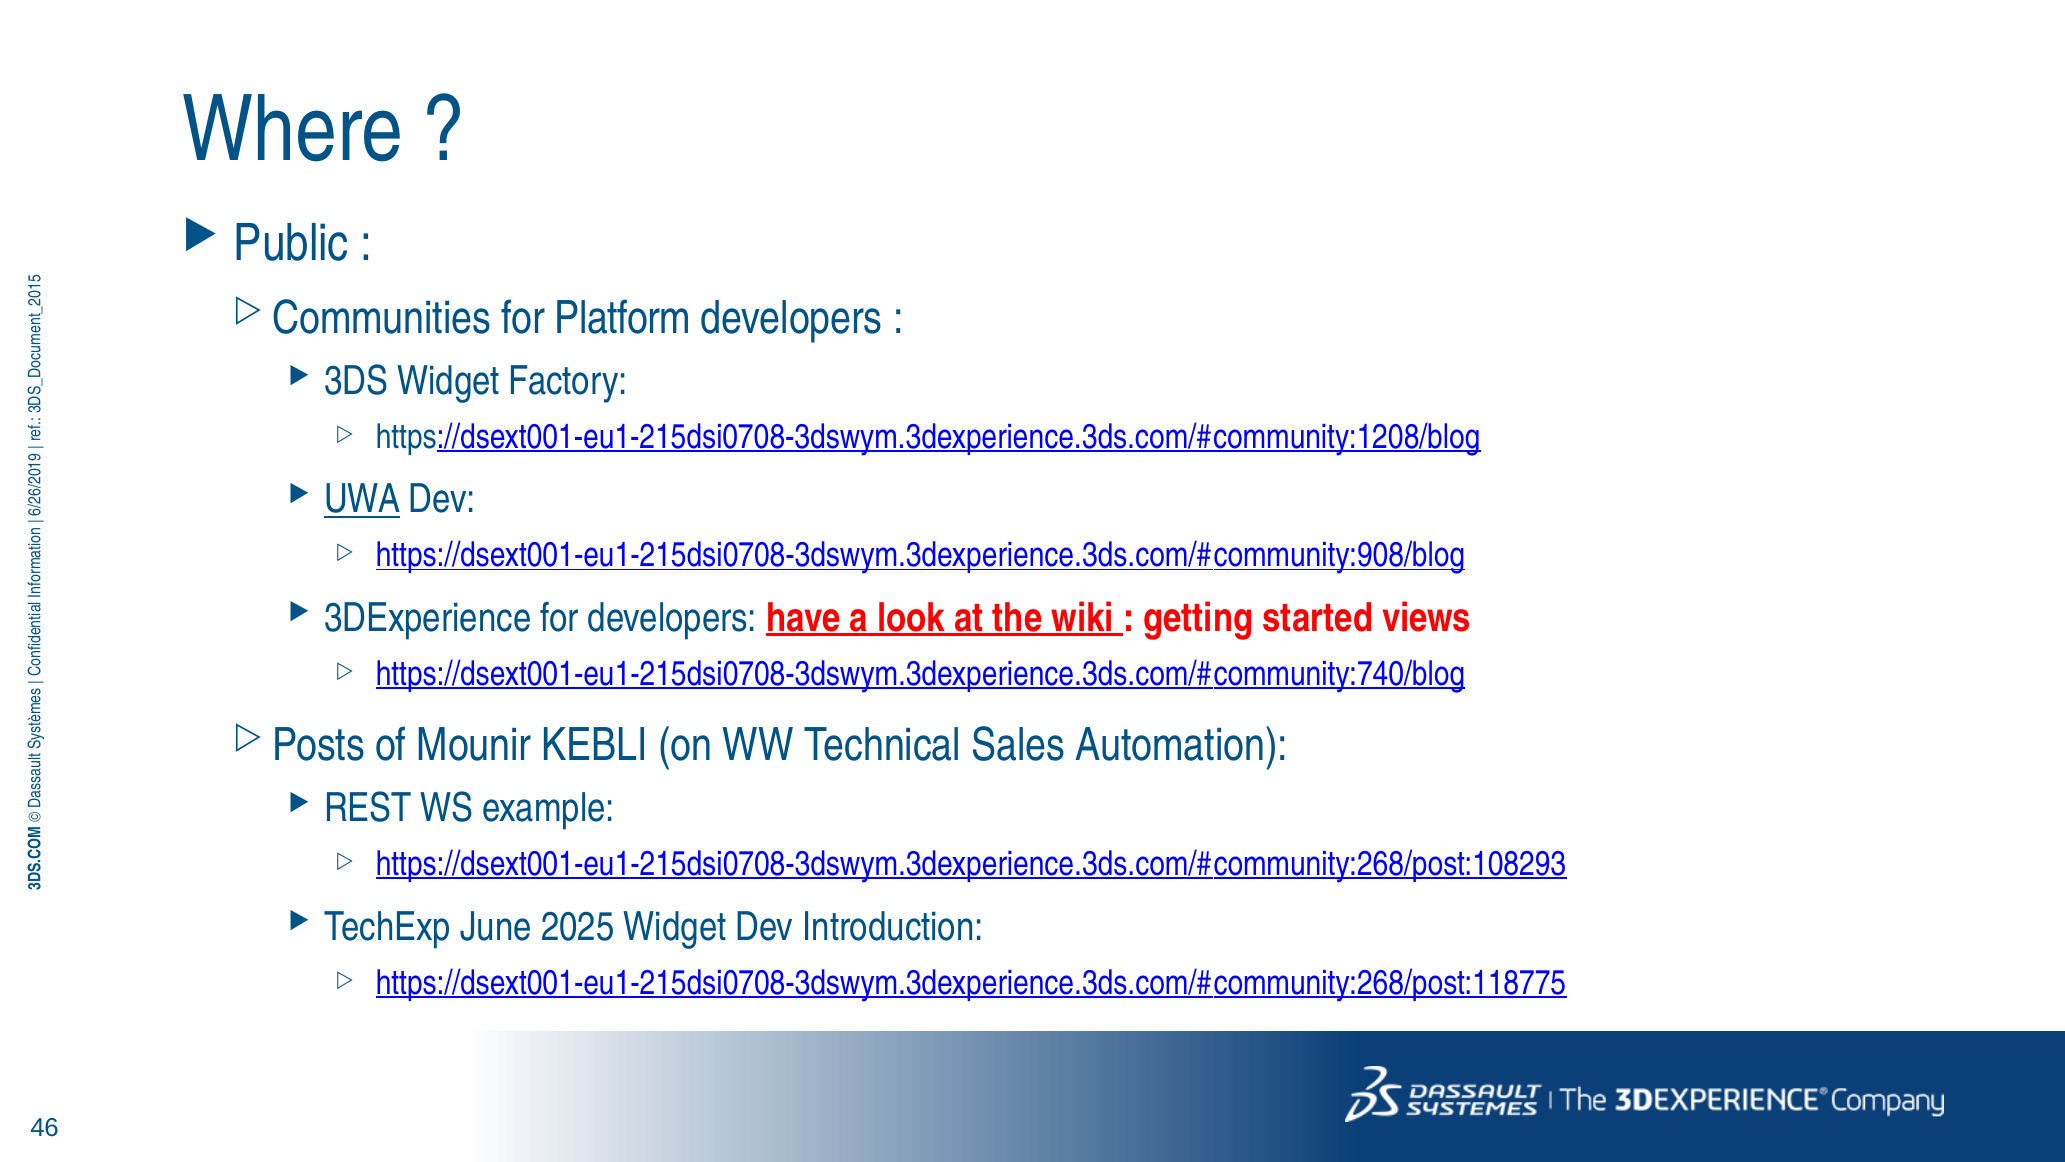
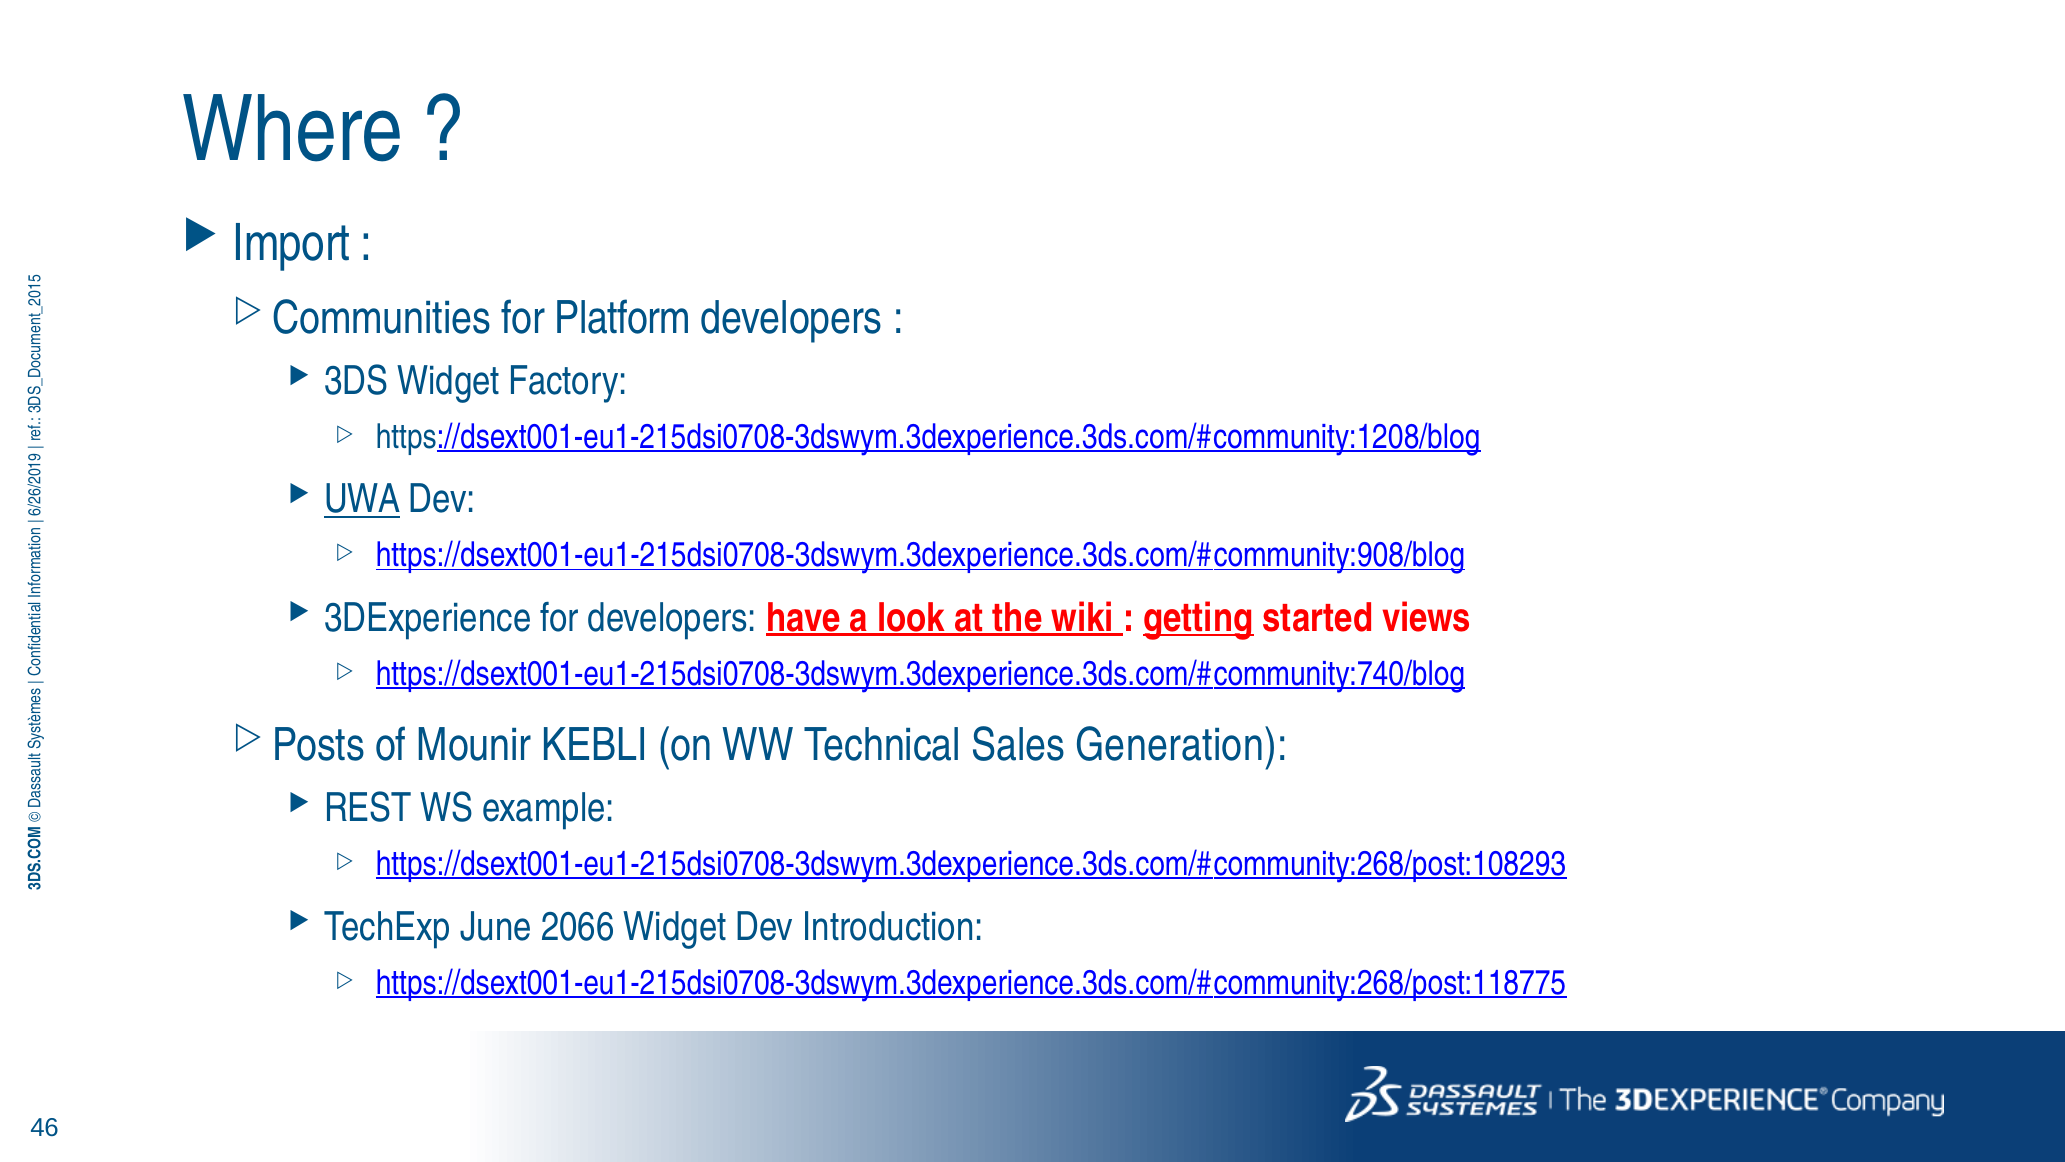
Public: Public -> Import (292, 243)
getting underline: none -> present (1198, 618)
Automation: Automation -> Generation (1182, 746)
2025: 2025 -> 2066 (578, 927)
